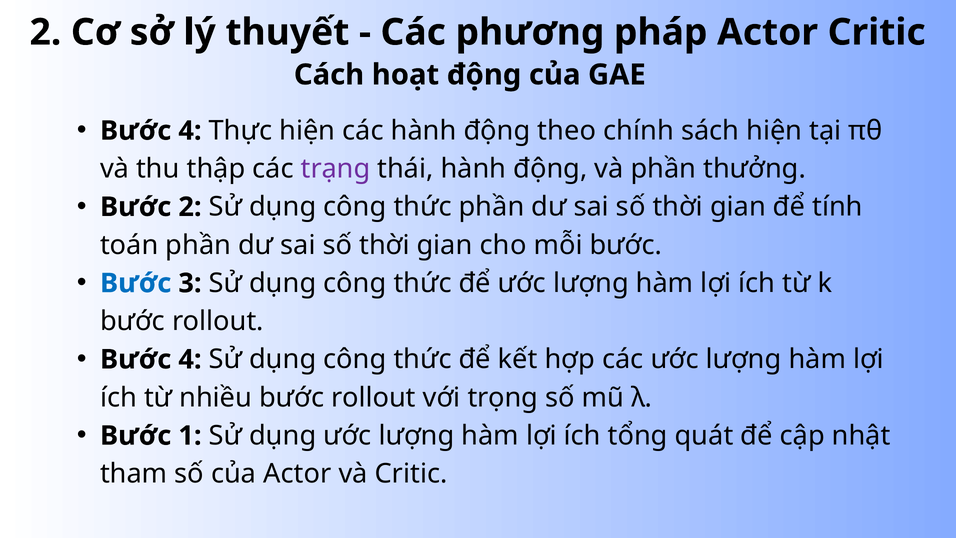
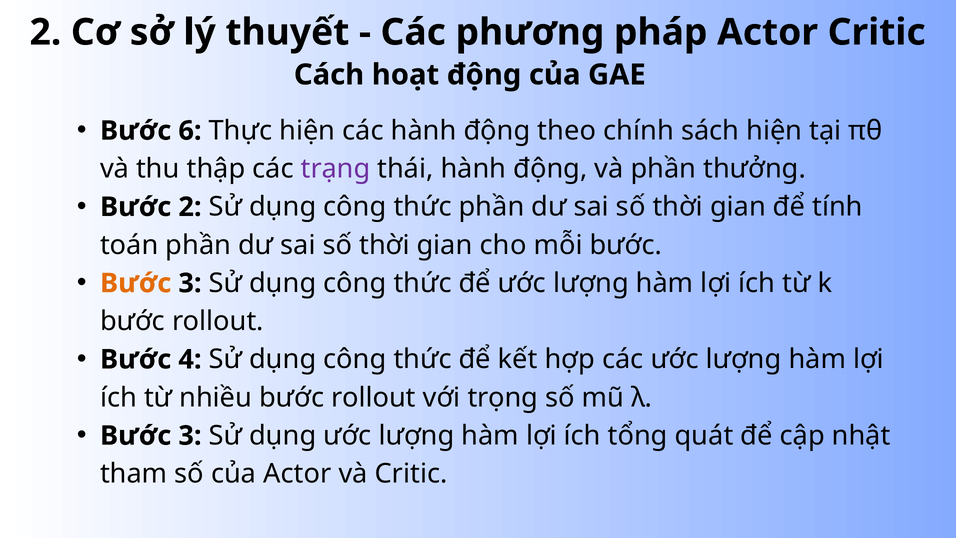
4: 4 -> 6 (190, 131)
Bước colour: blue -> orange (136, 283)
1: 1 -> 3 (190, 436)
